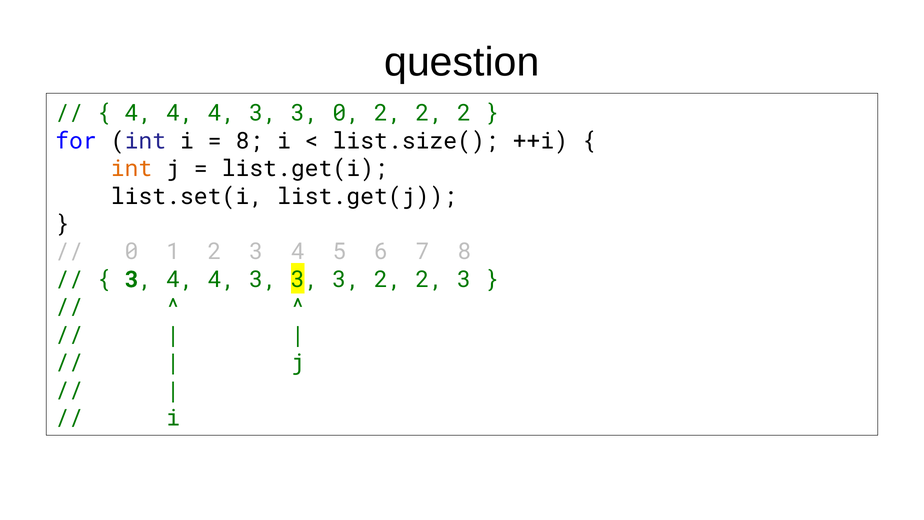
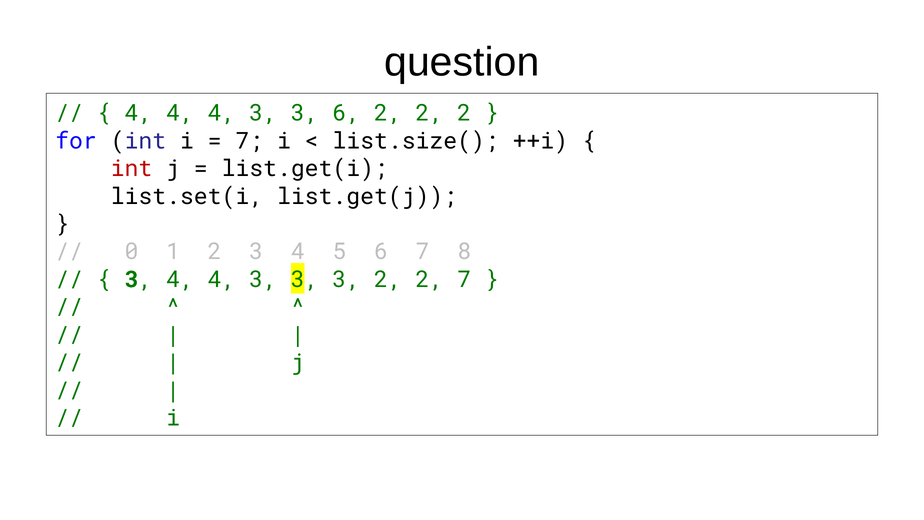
3 0: 0 -> 6 (346, 113)
8: 8 -> 7 (249, 141)
int colour: orange -> red (131, 169)
2 2 3: 3 -> 7 (464, 279)
